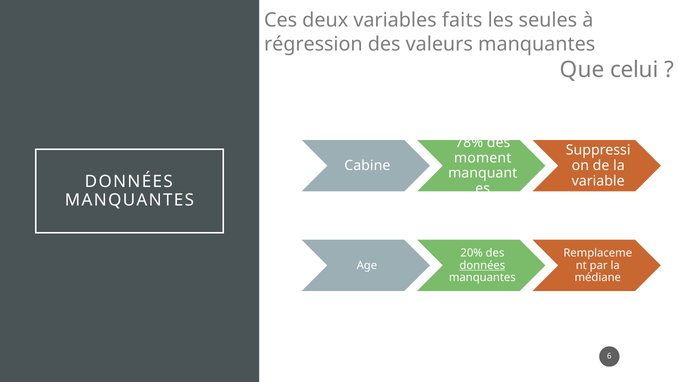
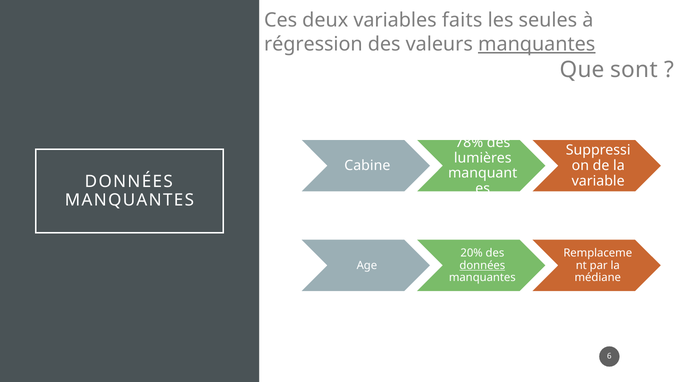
manquantes underline: none -> present (537, 44)
celui: celui -> sont (634, 70)
moment: moment -> lumières (483, 158)
